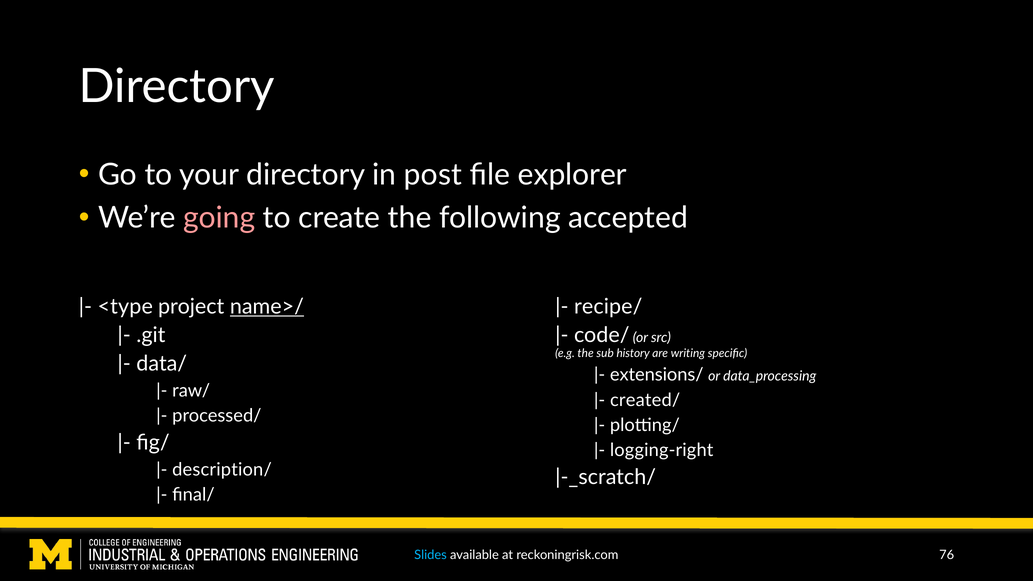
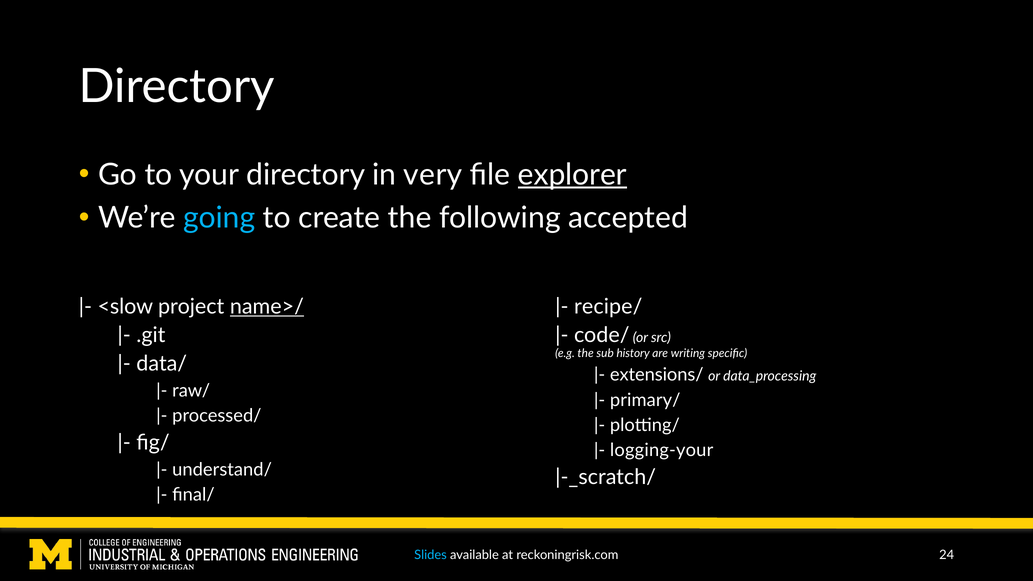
post: post -> very (433, 175)
explorer underline: none -> present (572, 175)
going colour: pink -> light blue (219, 218)
<type: <type -> <slow (125, 307)
created/: created/ -> primary/ (645, 400)
logging-right: logging-right -> logging-your (662, 450)
description/: description/ -> understand/ (222, 470)
76: 76 -> 24 (947, 555)
